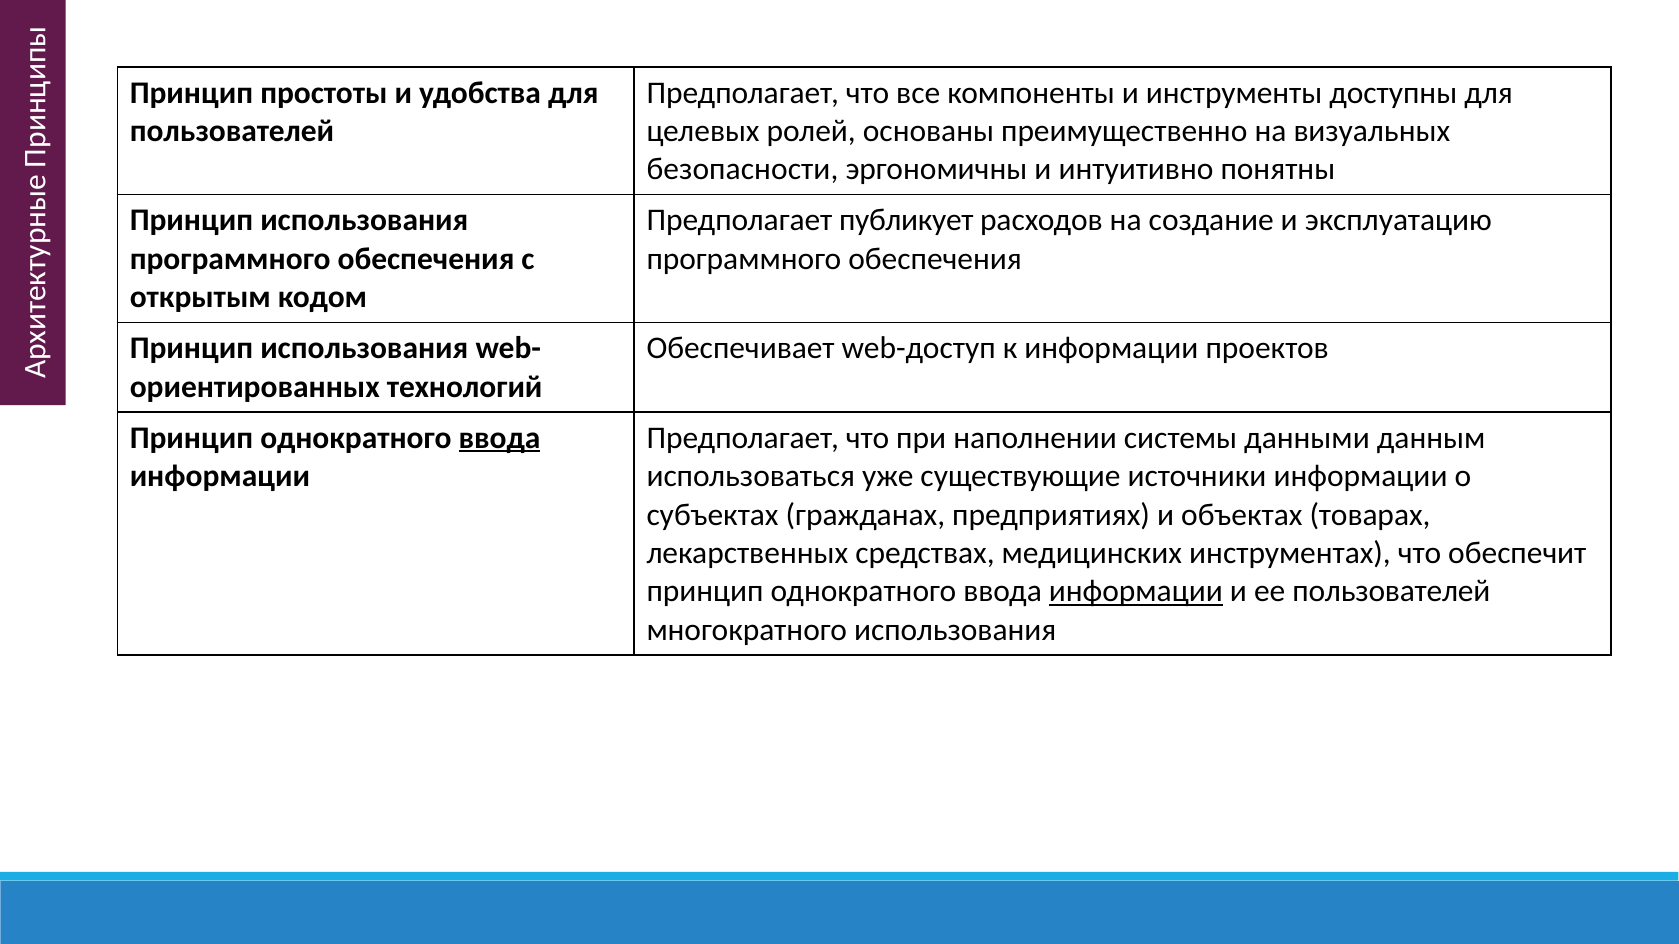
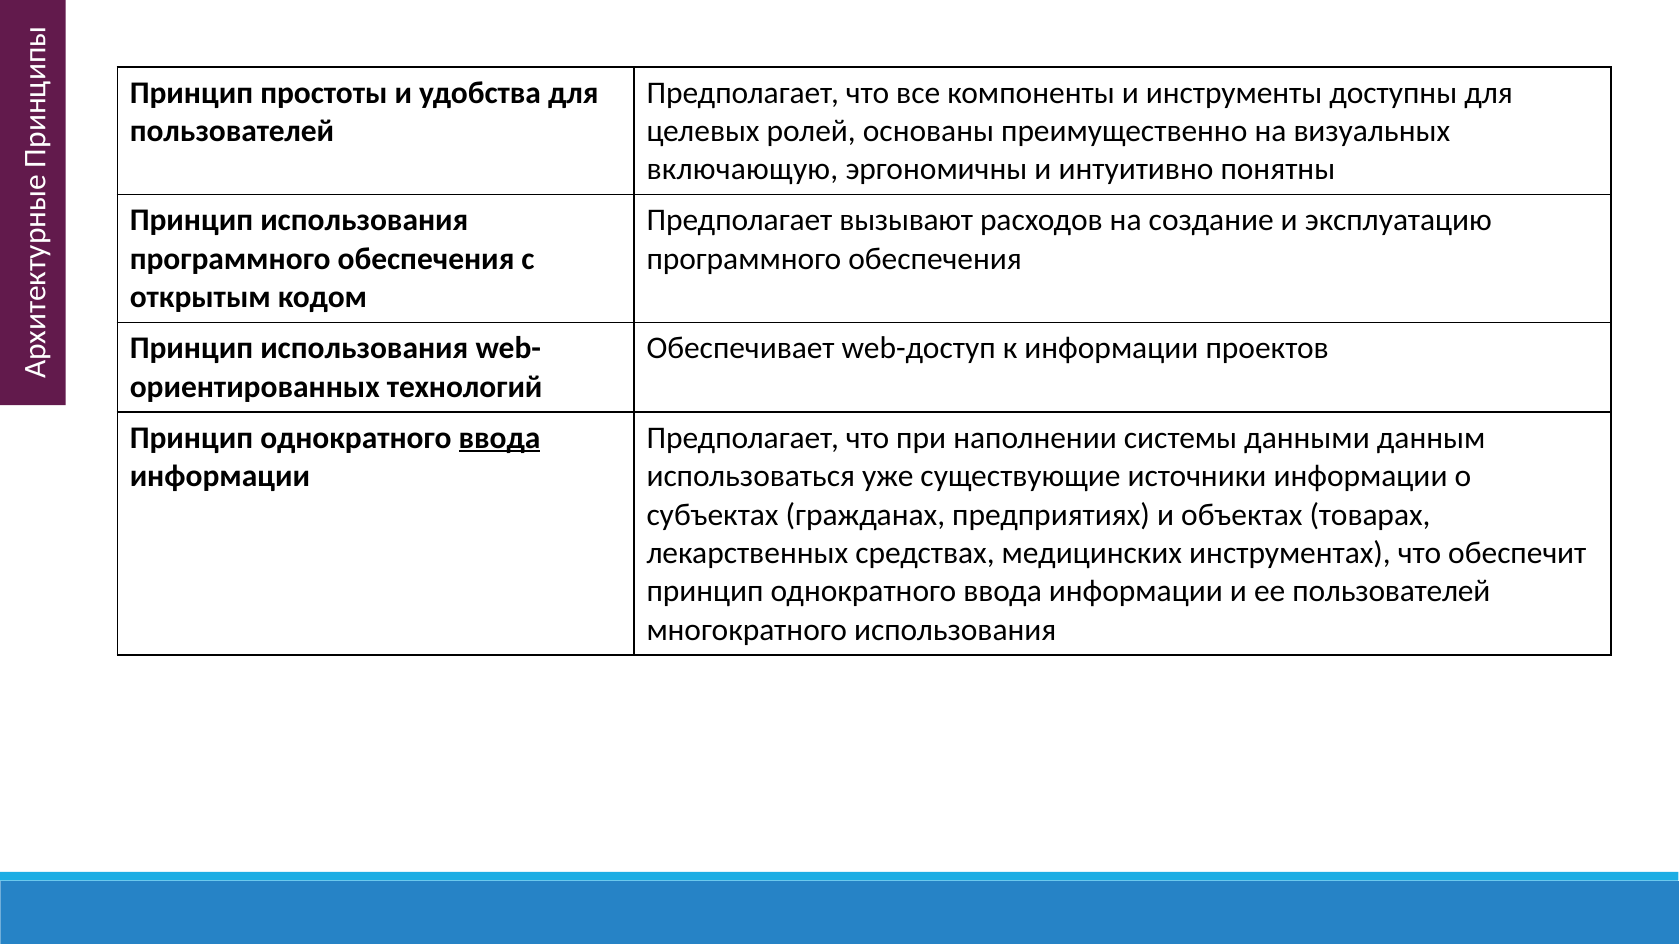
безопасности: безопасности -> включающую (742, 170)
публикует: публикует -> вызывают (906, 221)
информации underline: present -> none (1136, 592)
